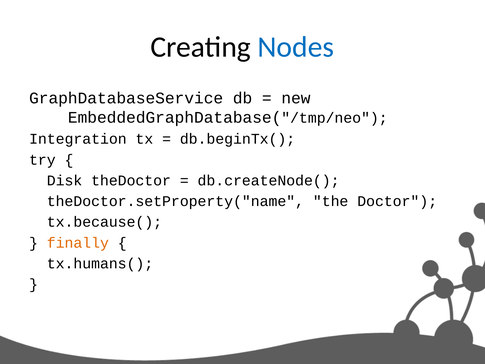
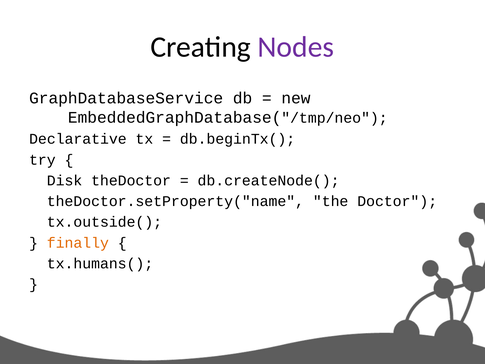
Nodes colour: blue -> purple (296, 47)
Integration: Integration -> Declarative (78, 139)
tx.because(: tx.because( -> tx.outside( (104, 222)
